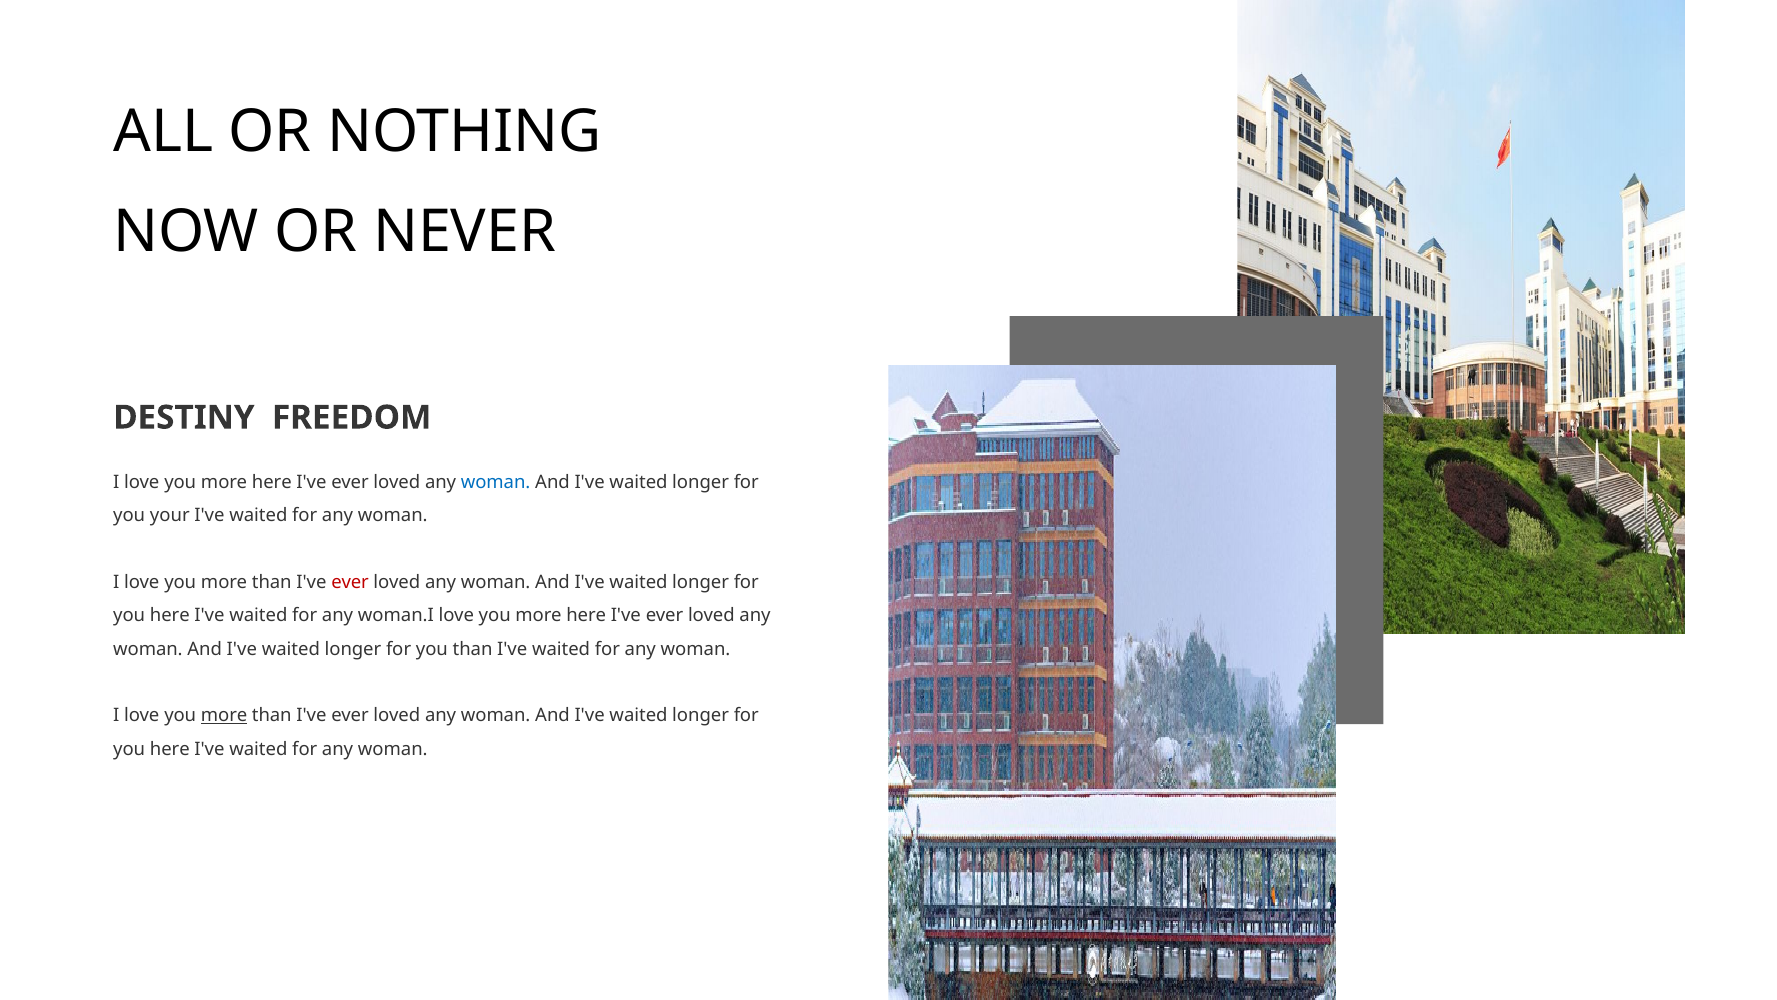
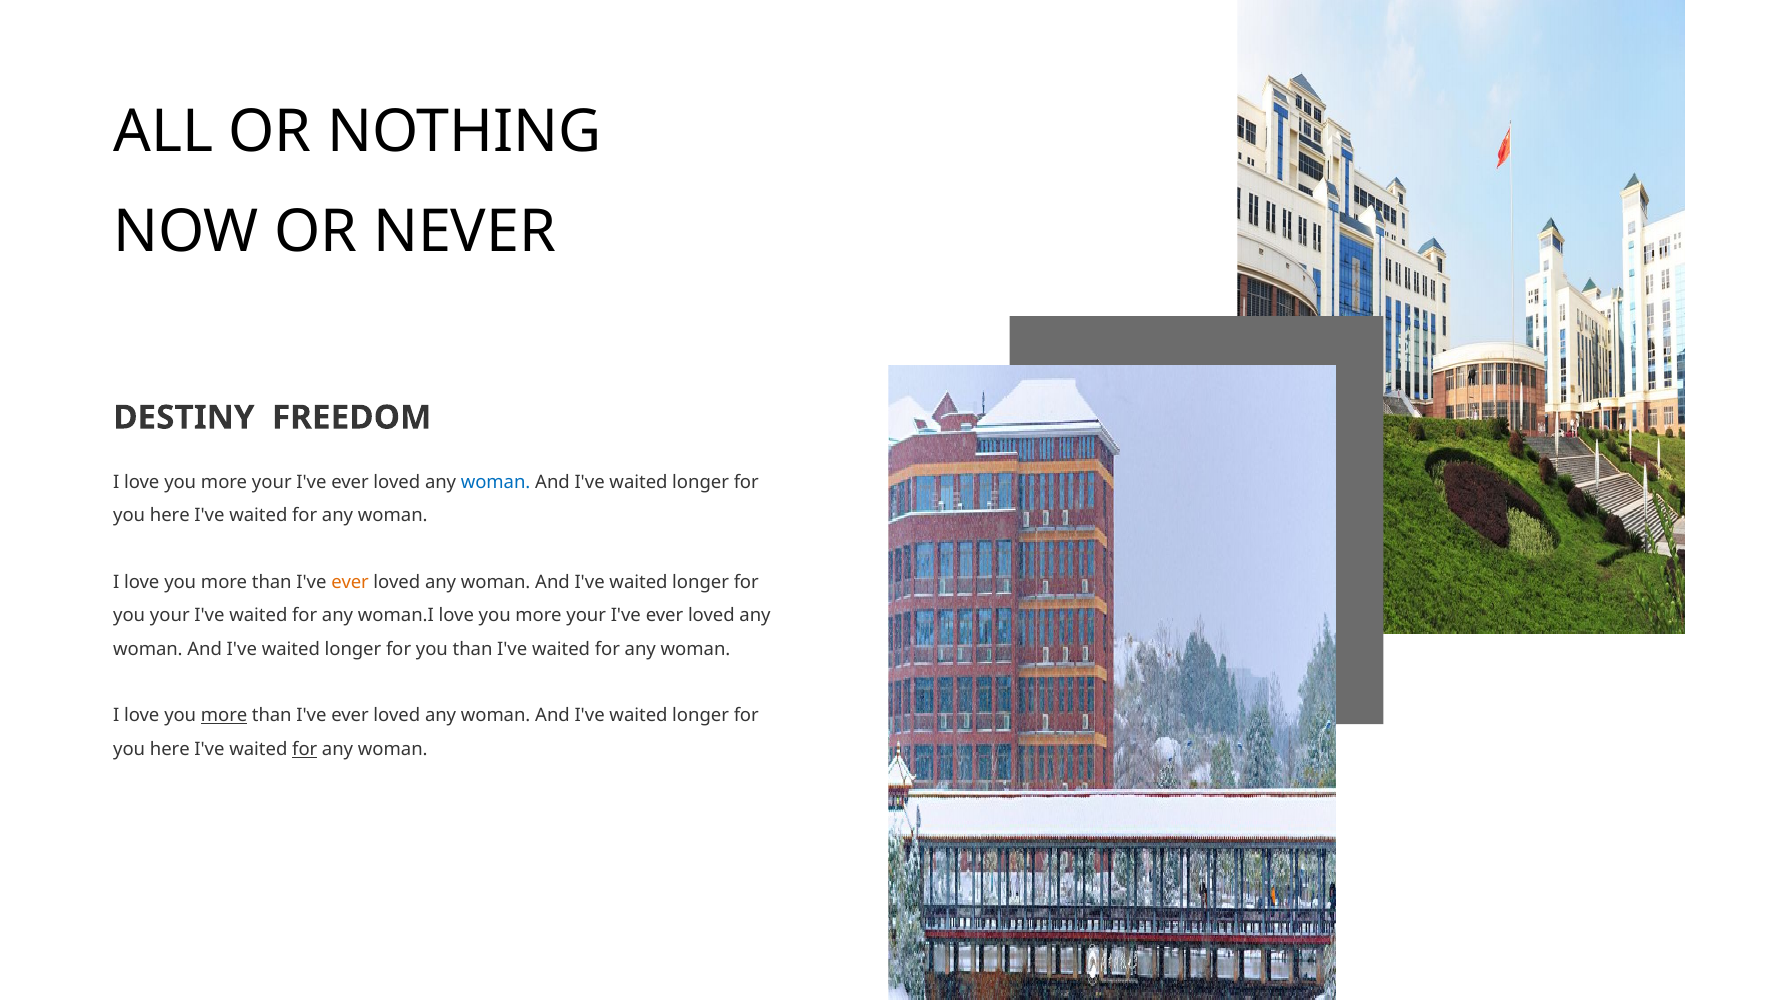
here: here -> your (272, 482)
your: your -> here (170, 515)
ever colour: red -> orange (350, 582)
here: here -> your (170, 615)
here: here -> your (586, 615)
for underline: none -> present (305, 749)
